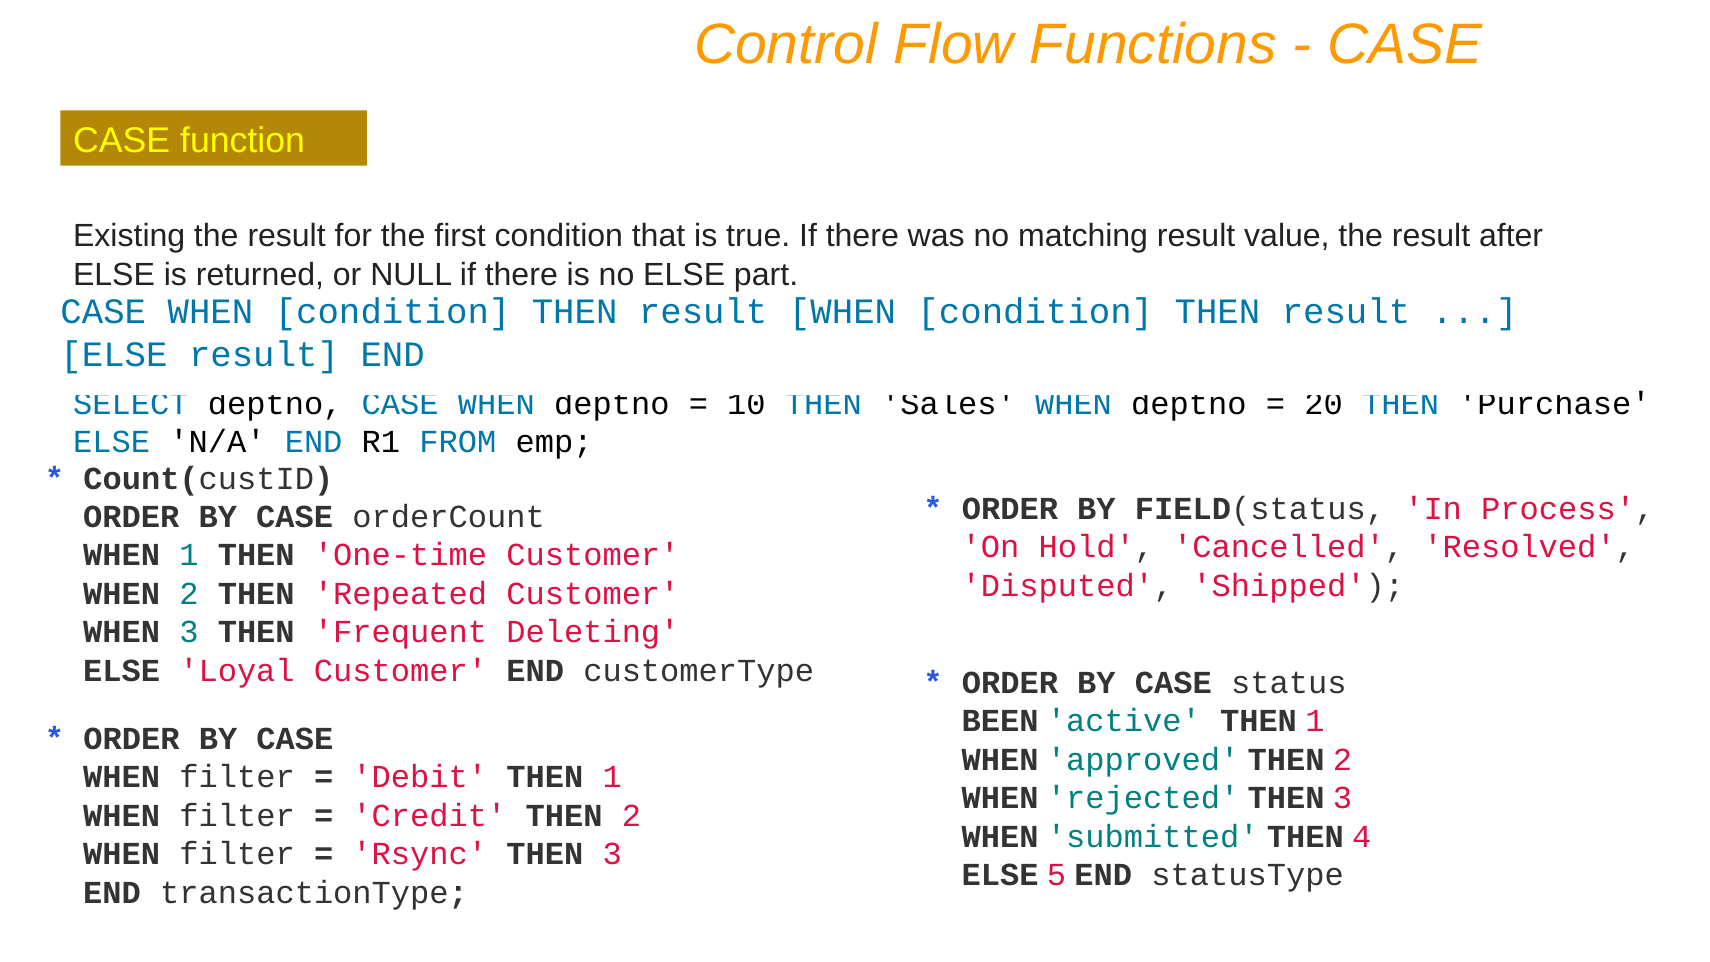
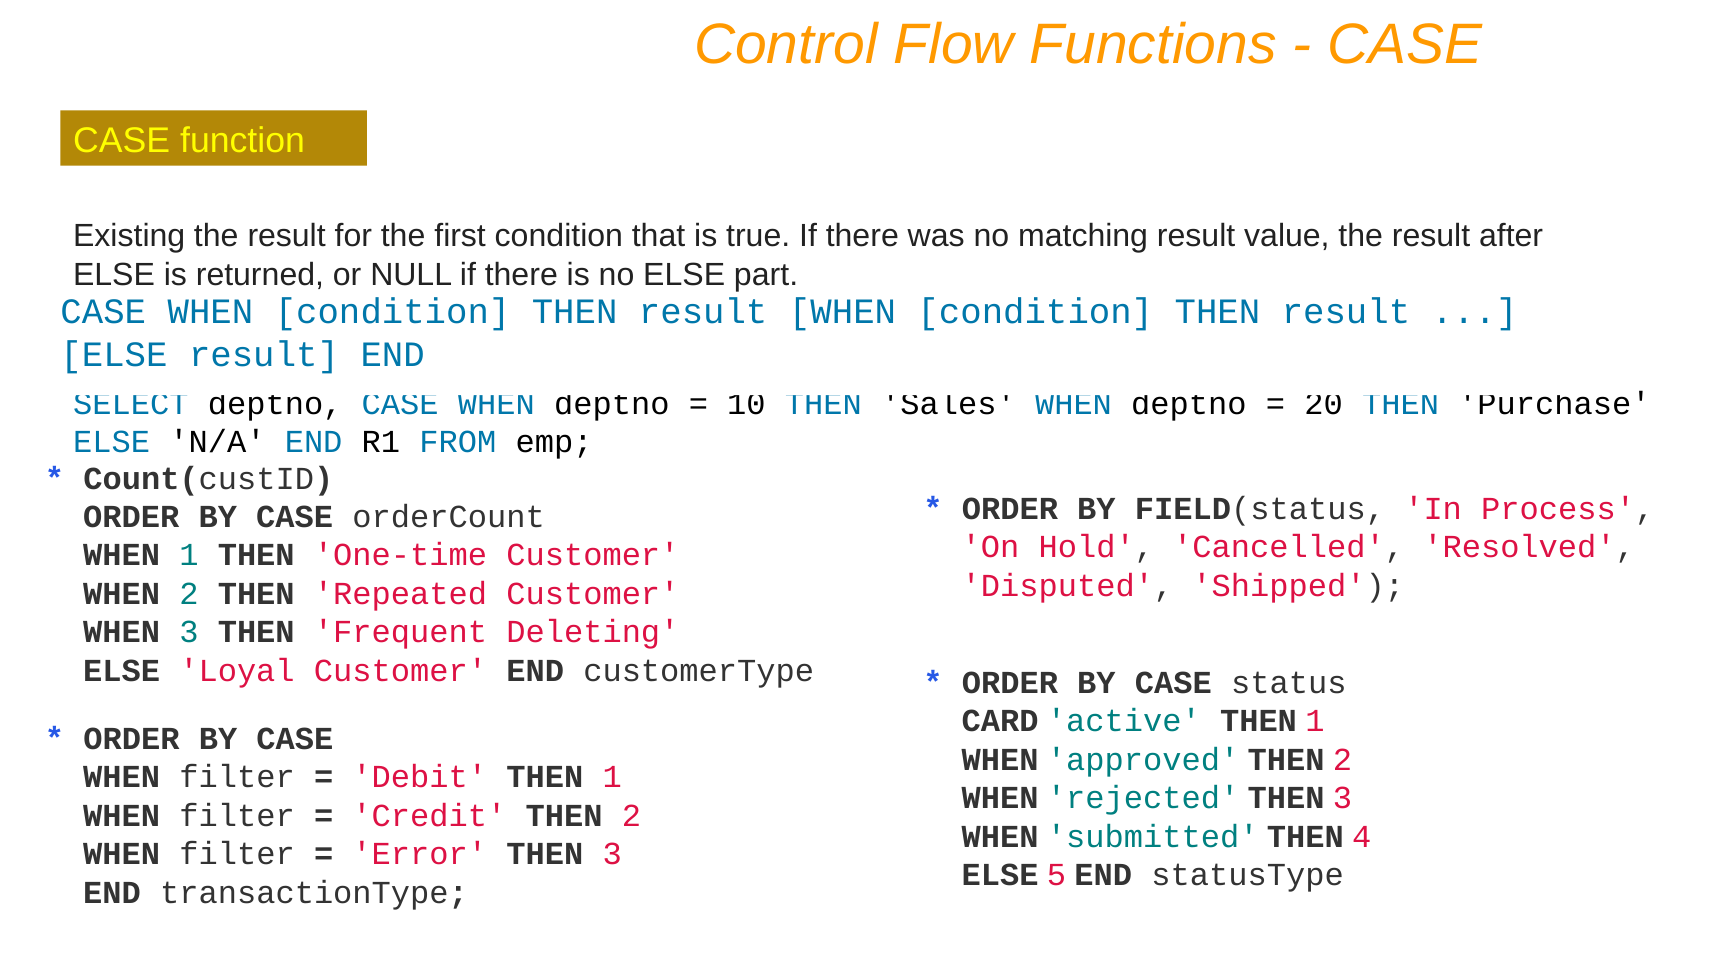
BEEN: BEEN -> CARD (1000, 721)
Rsync: Rsync -> Error (420, 854)
